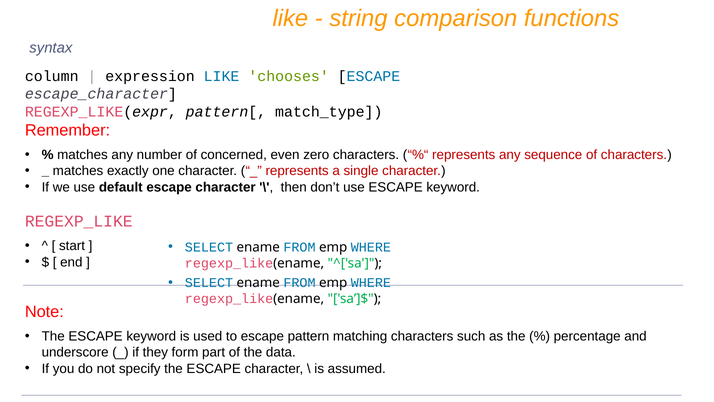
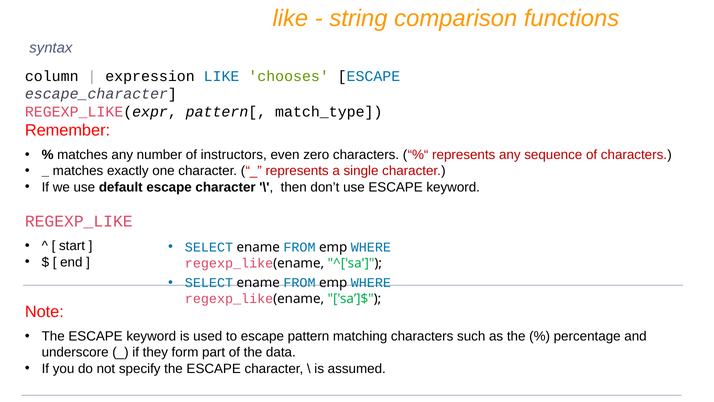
concerned: concerned -> instructors (234, 155)
